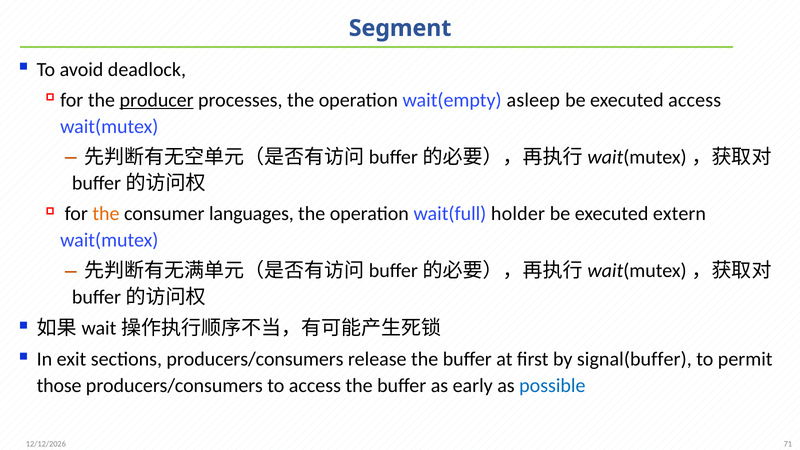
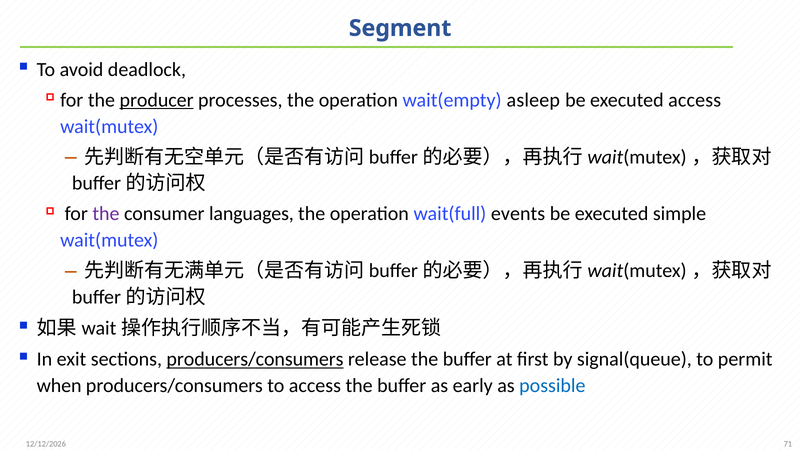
the colour: orange -> purple (106, 214)
holder: holder -> events (518, 214)
extern: extern -> simple (679, 214)
producers/consumers underline: none -> present (255, 359)
signal(buffer: signal(buffer -> signal(queue (634, 359)
those: those -> when (59, 386)
